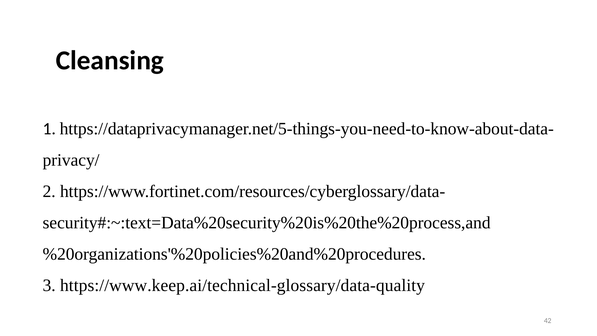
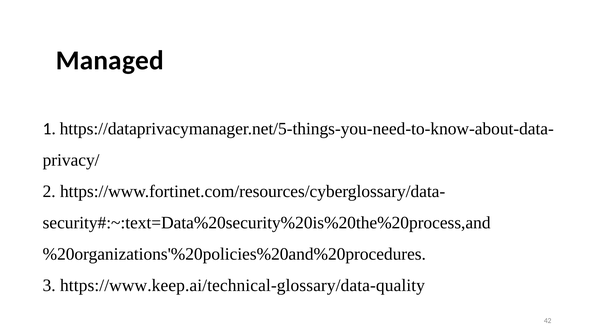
Cleansing: Cleansing -> Managed (110, 61)
